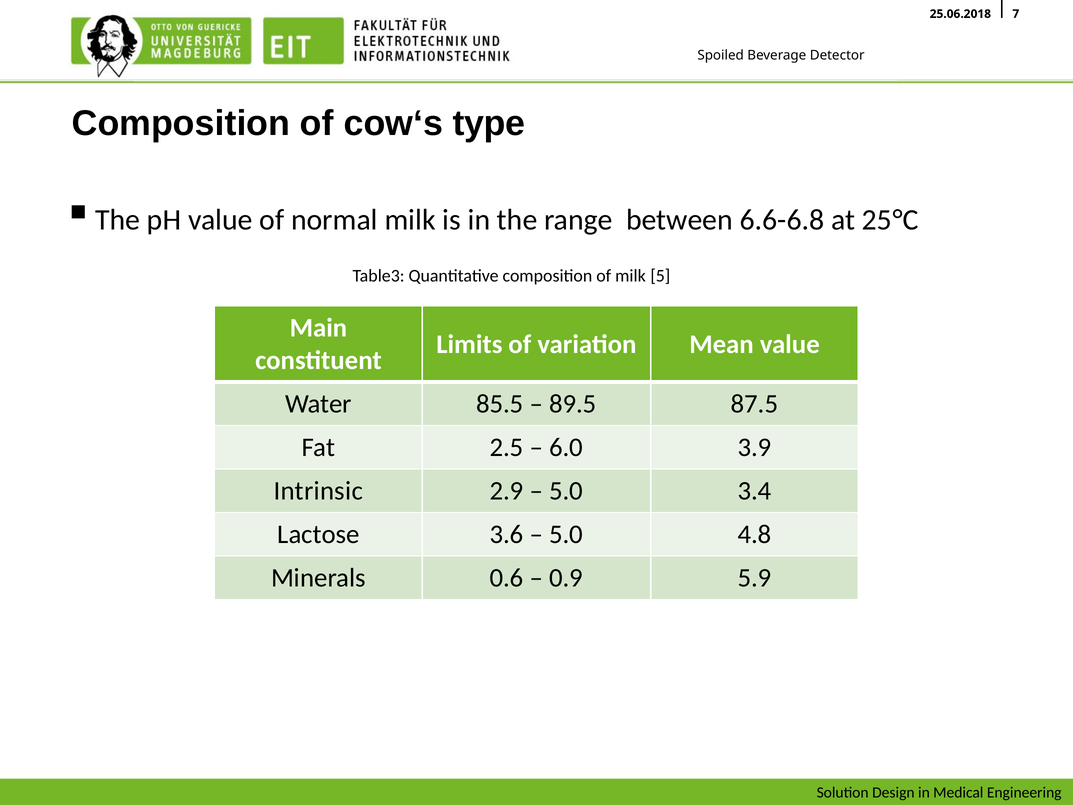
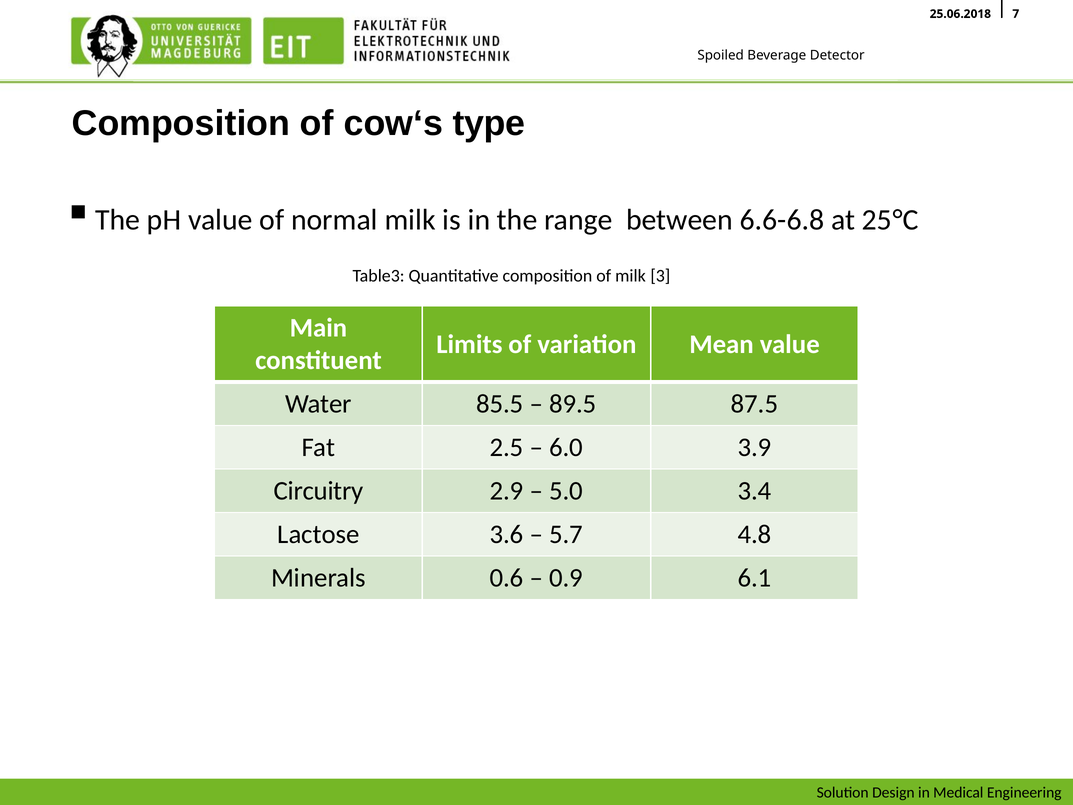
5: 5 -> 3 (660, 276)
Intrinsic: Intrinsic -> Circuitry (319, 491)
5.0: 5.0 -> 5.7 (566, 534)
5.9: 5.9 -> 6.1 (755, 578)
